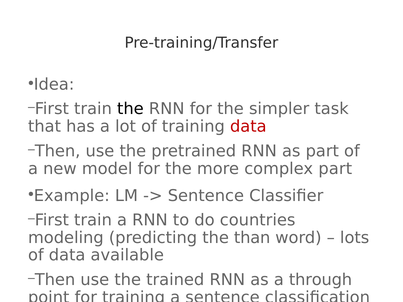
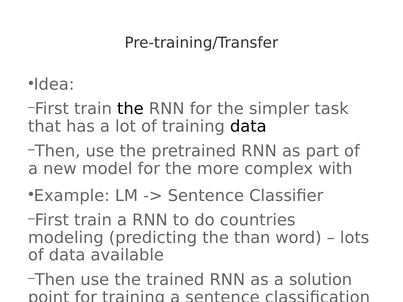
data colour: red -> black (248, 127)
complex part: part -> with (335, 169)
through: through -> solution (321, 280)
